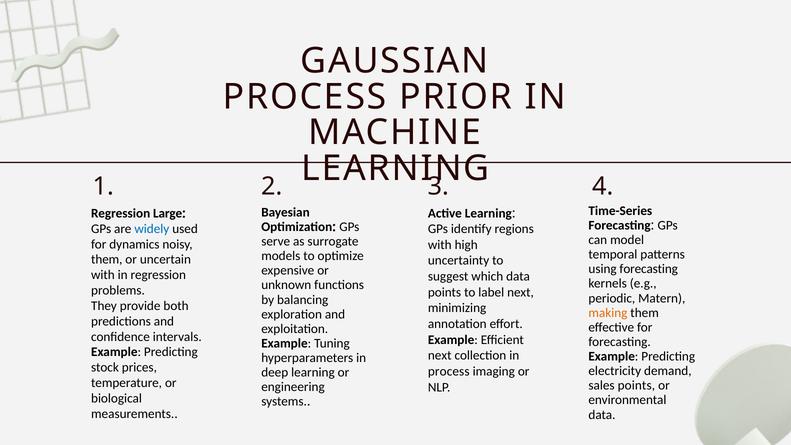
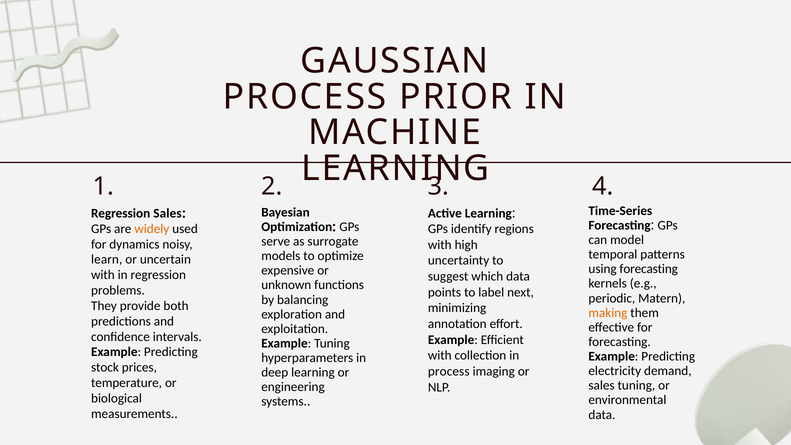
Regression Large: Large -> Sales (168, 213)
widely colour: blue -> orange (152, 229)
them: them -> learn (107, 260)
next: next -> with (440, 356)
sales points: points -> tuning (636, 386)
